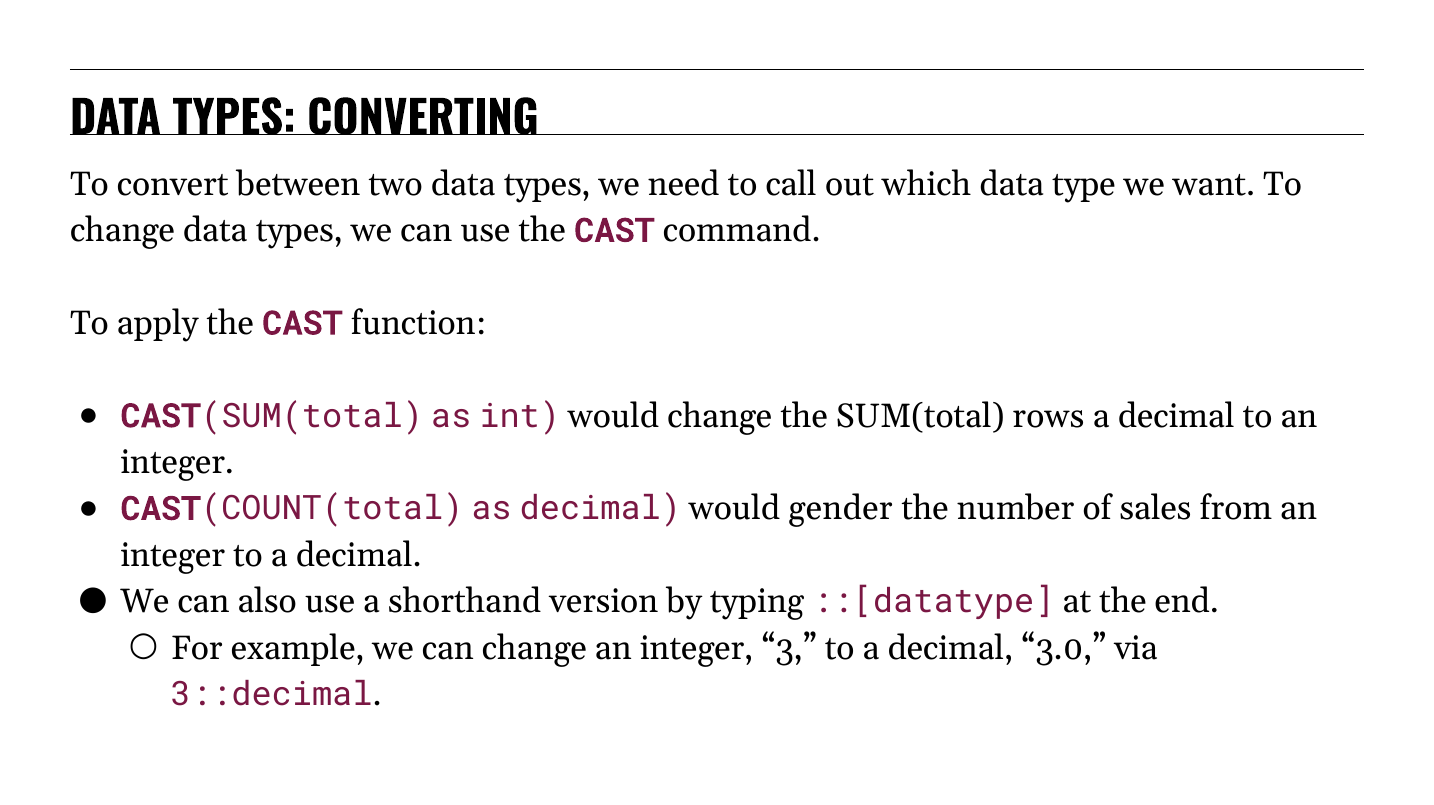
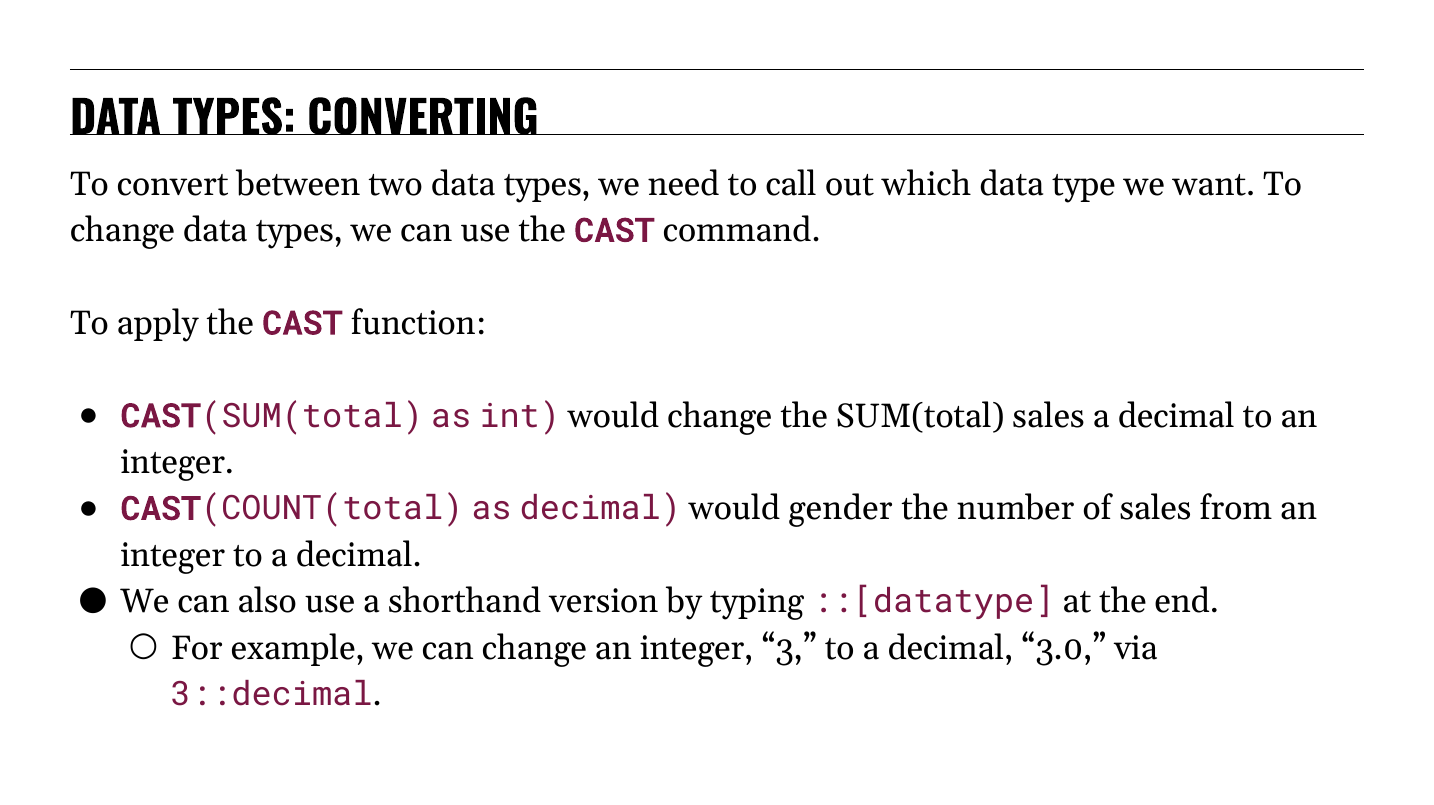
SUM(total rows: rows -> sales (1049, 416)
